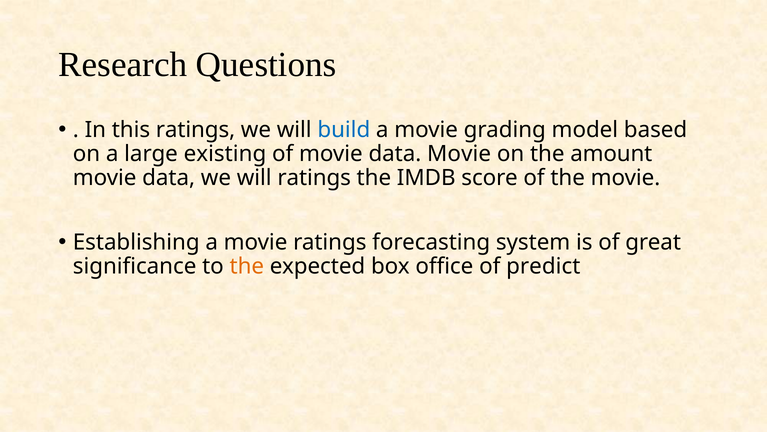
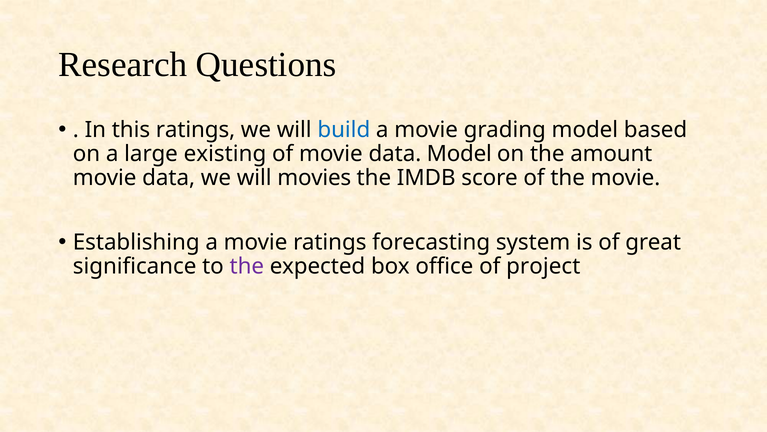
data Movie: Movie -> Model (459, 154)
will ratings: ratings -> movies (314, 178)
the colour: orange -> purple (247, 266)
predict: predict -> project (543, 266)
